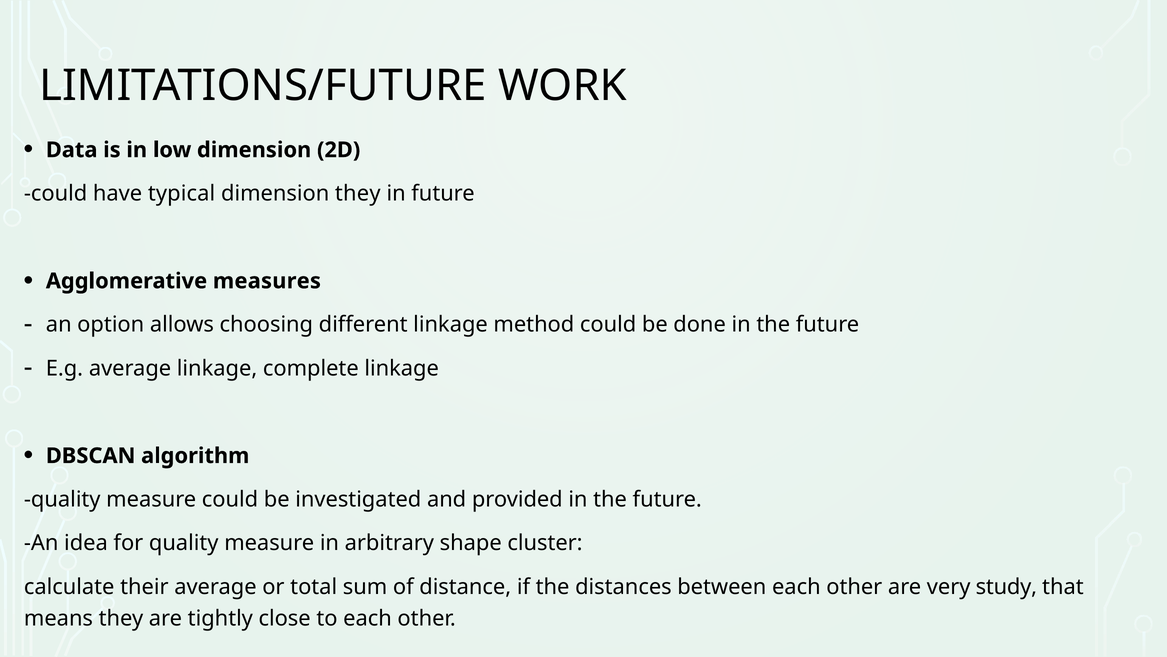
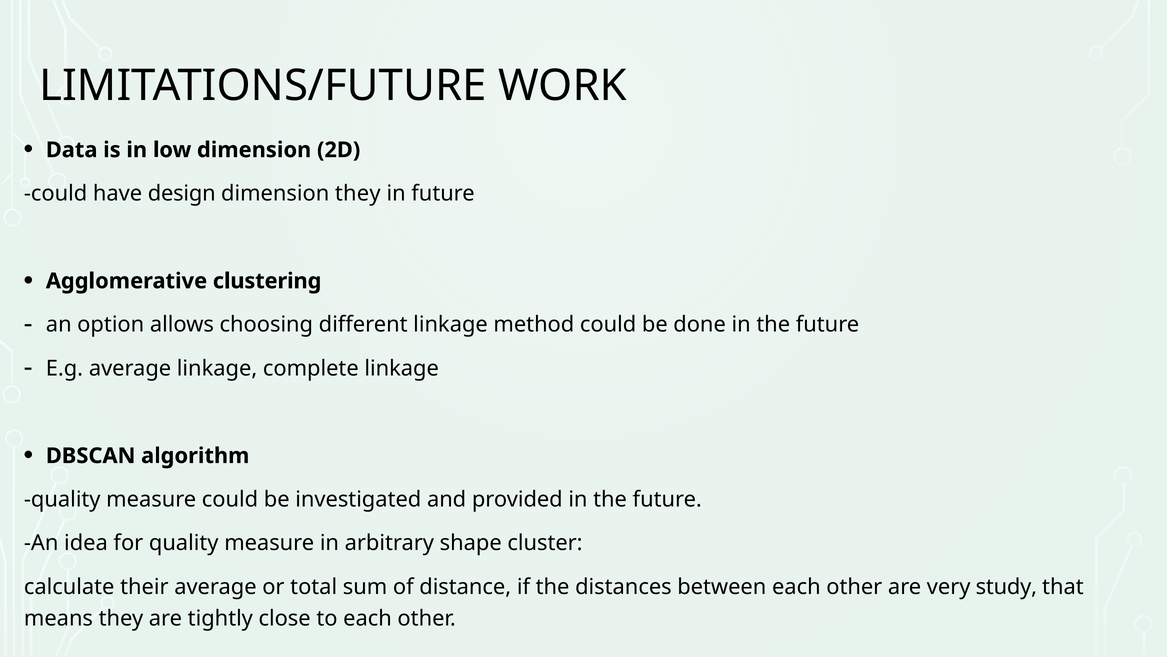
typical: typical -> design (182, 193)
measures: measures -> clustering (267, 281)
